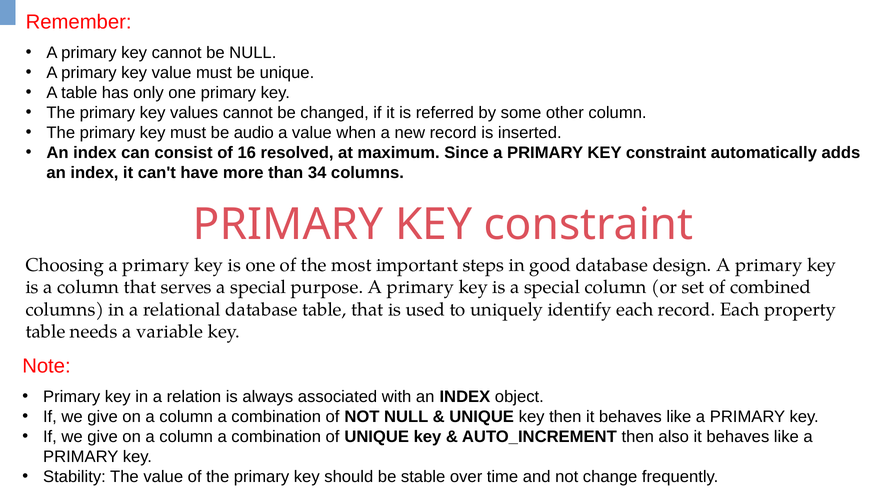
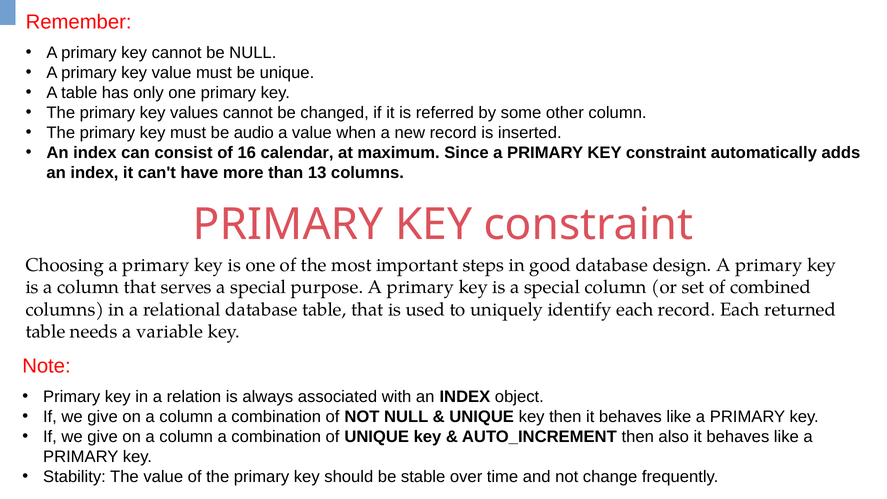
resolved: resolved -> calendar (297, 153)
34: 34 -> 13 (317, 173)
property: property -> returned (800, 309)
